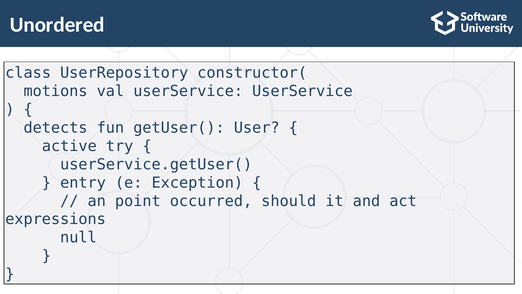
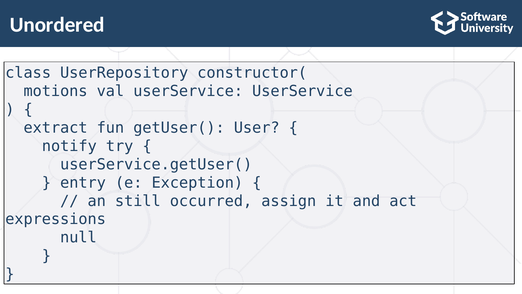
detects: detects -> extract (56, 128)
active: active -> notify (69, 146)
point: point -> still (138, 201)
should: should -> assign (289, 201)
